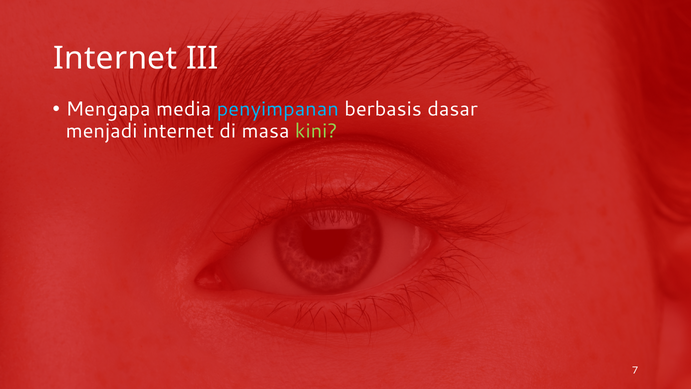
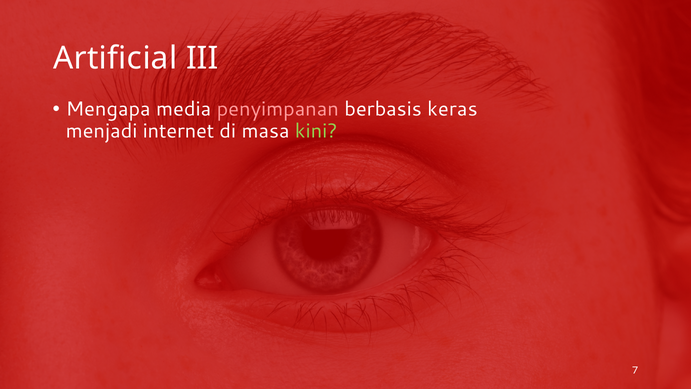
Internet: Internet -> Artificial (115, 58)
penyimpanan colour: light blue -> pink (278, 109)
dasar: dasar -> keras (452, 109)
